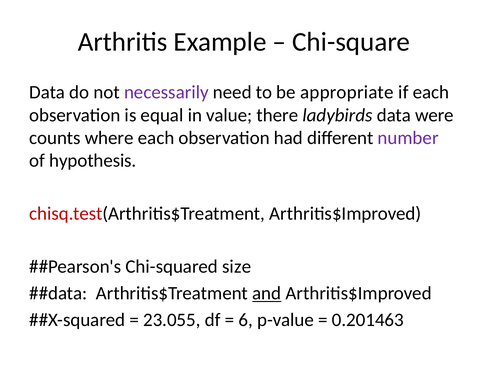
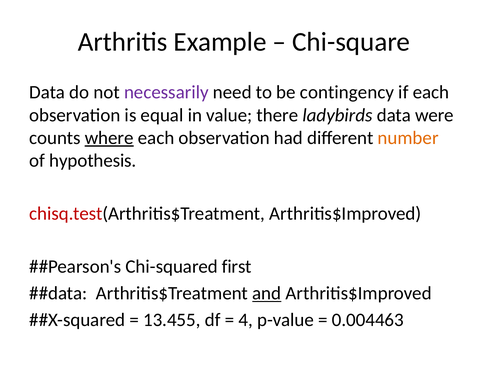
appropriate: appropriate -> contingency (347, 92)
where underline: none -> present (109, 138)
number colour: purple -> orange (408, 138)
size: size -> first (237, 267)
23.055: 23.055 -> 13.455 (172, 320)
6: 6 -> 4 (246, 320)
0.201463: 0.201463 -> 0.004463 (368, 320)
